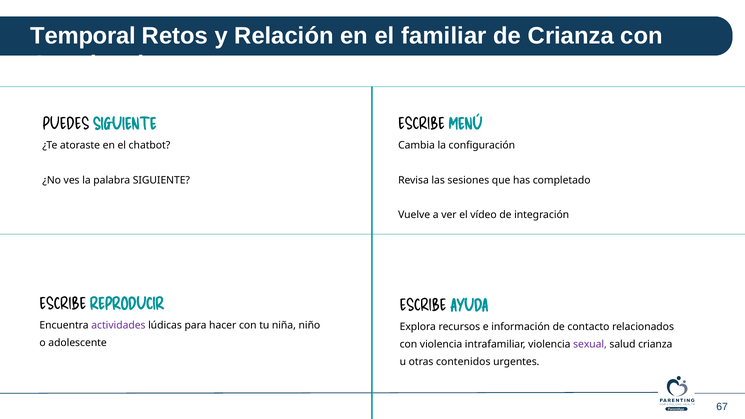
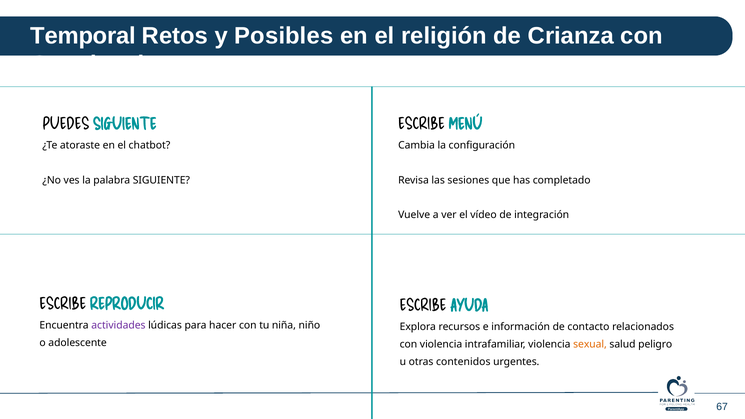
Relación: Relación -> Posibles (284, 36)
familiar: familiar -> religión (444, 36)
sexual colour: purple -> orange (590, 344)
salud crianza: crianza -> peligro (655, 344)
